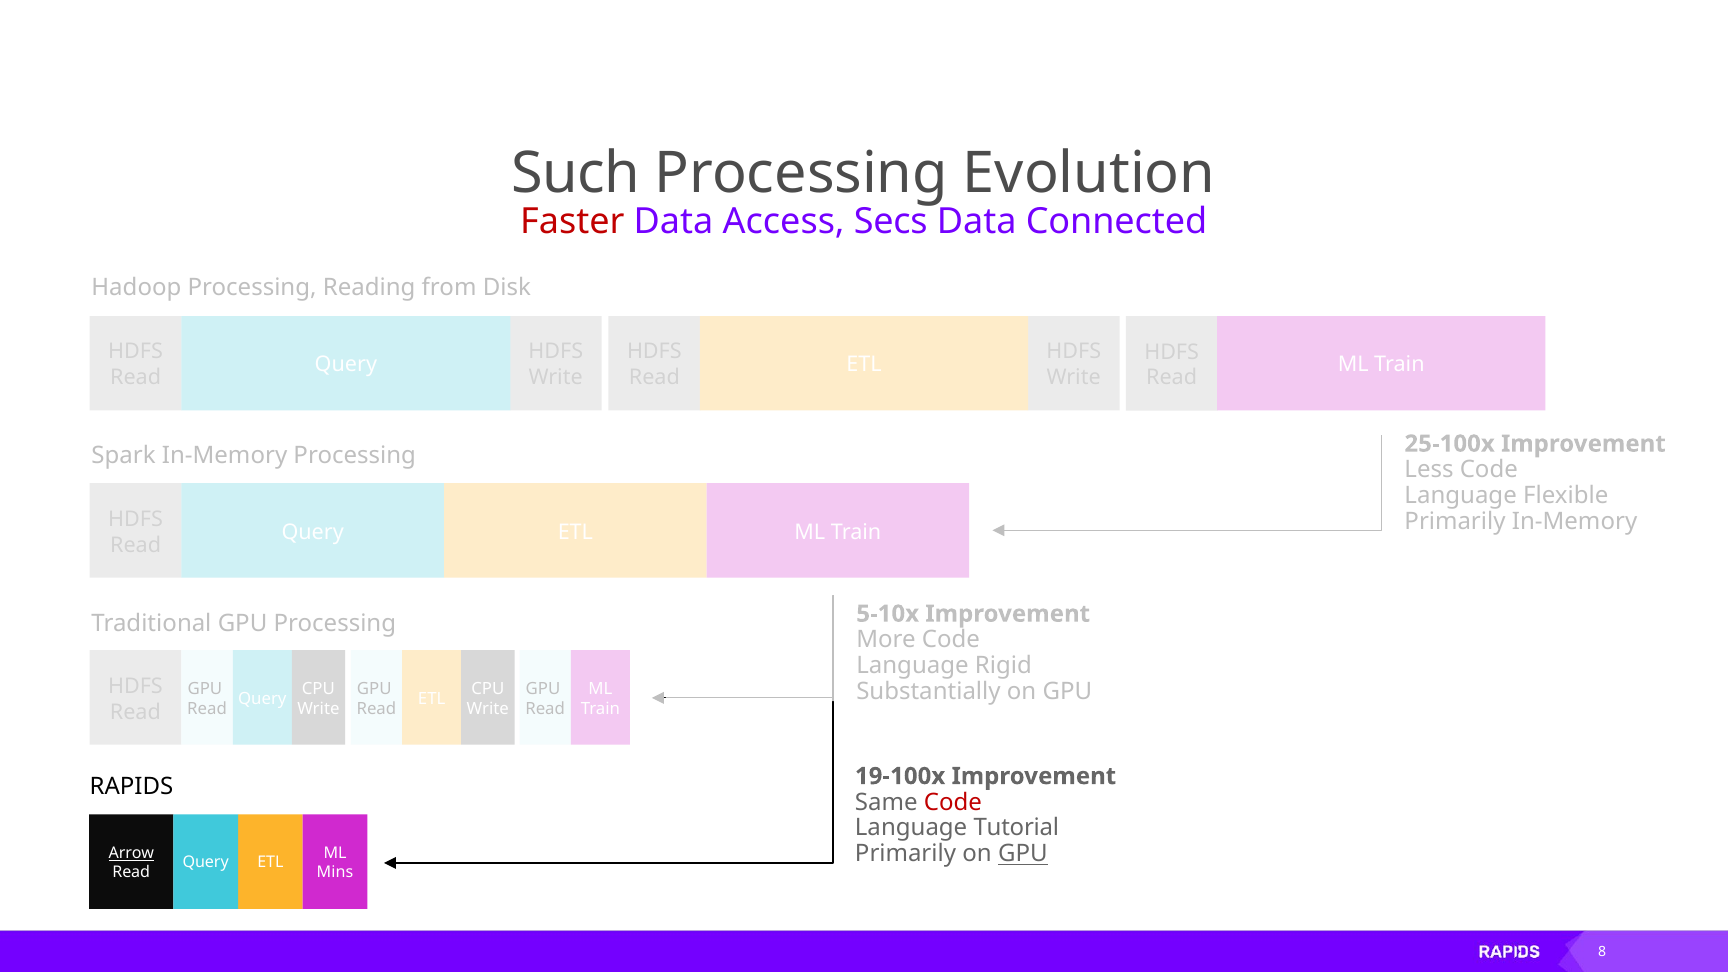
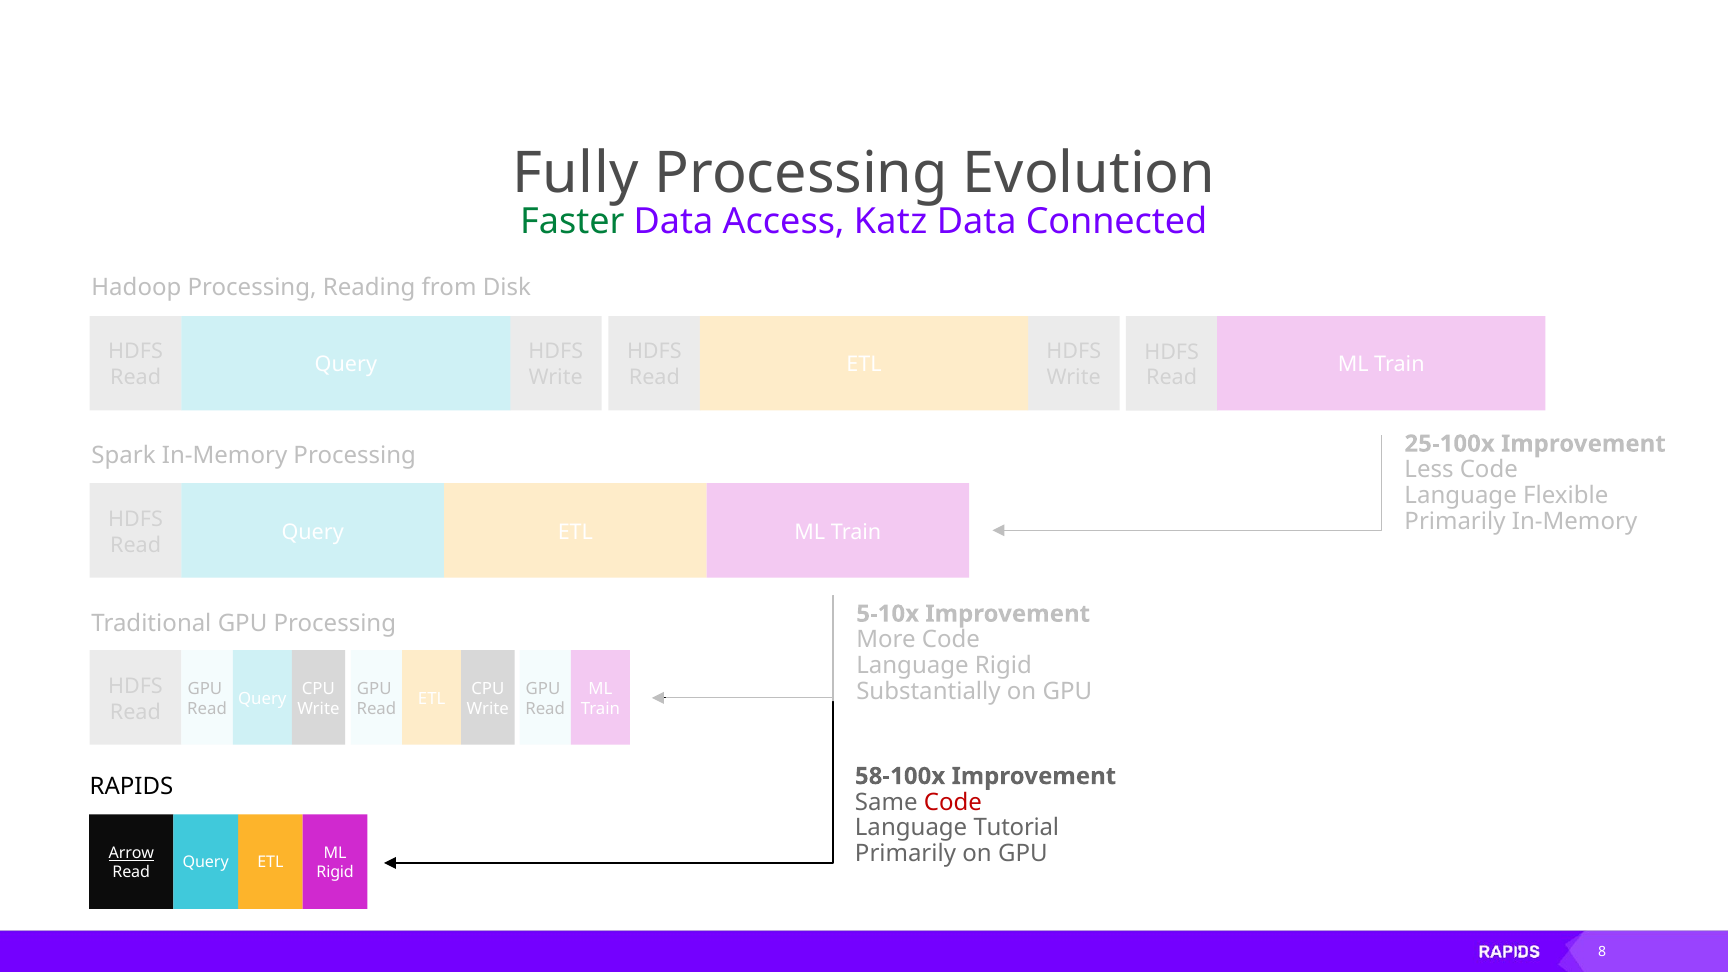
Such: Such -> Fully (576, 173)
Faster colour: red -> green (572, 222)
Secs: Secs -> Katz (891, 222)
19-100x: 19-100x -> 58-100x (900, 776)
GPU underline: present -> none (1023, 854)
Mins: Mins -> Rigid (335, 872)
